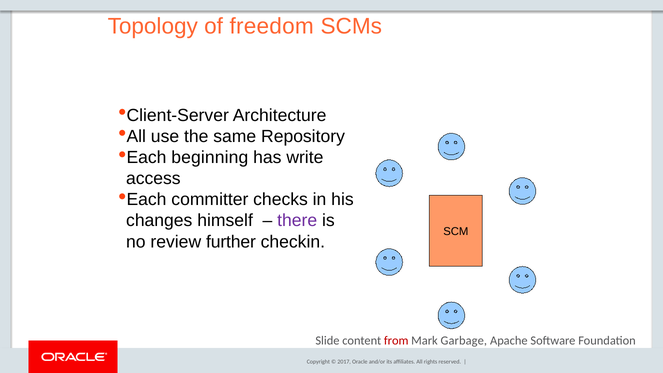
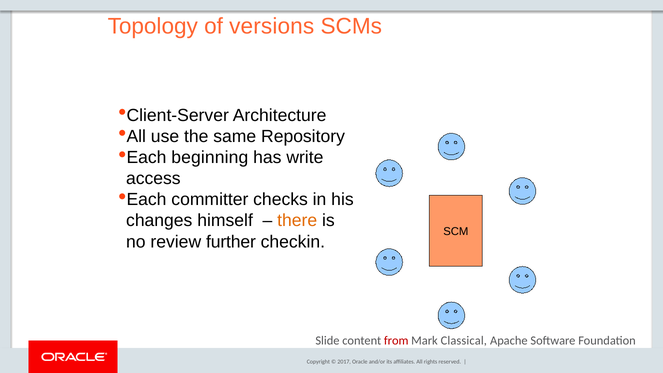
freedom: freedom -> versions (272, 26)
there colour: purple -> orange (297, 221)
Garbage: Garbage -> Classical (464, 341)
